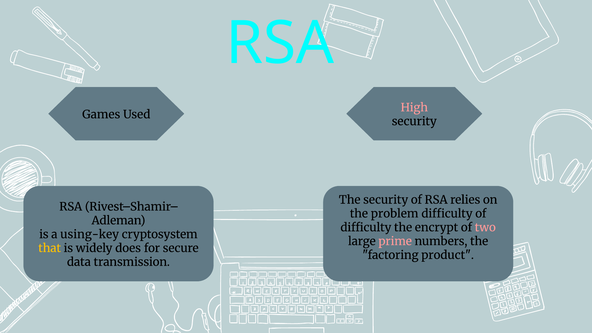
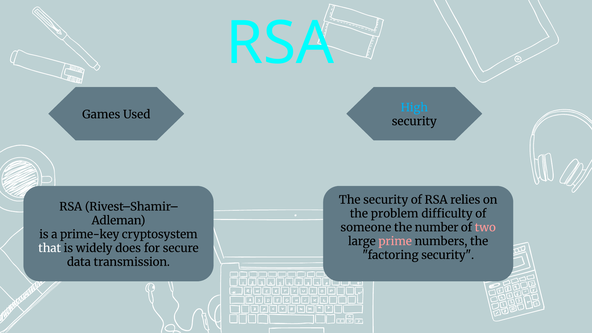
High colour: pink -> light blue (414, 108)
difficulty: difficulty -> someone (366, 228)
encrypt: encrypt -> number (437, 228)
using-key: using-key -> prime-key (90, 234)
that colour: yellow -> white (50, 248)
factoring product: product -> security (448, 255)
